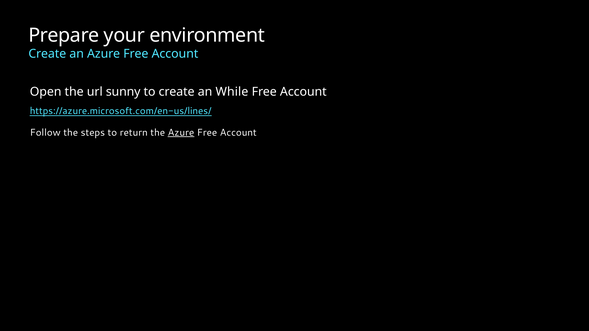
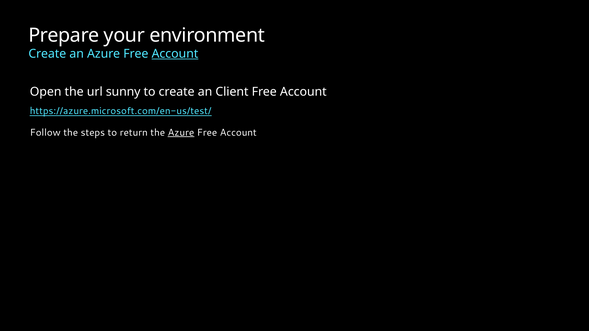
Account underline: none -> present (175, 54)
While: While -> Client (232, 92)
https://azure.microsoft.com/en-us/lines/: https://azure.microsoft.com/en-us/lines/ -> https://azure.microsoft.com/en-us/test/ (121, 111)
